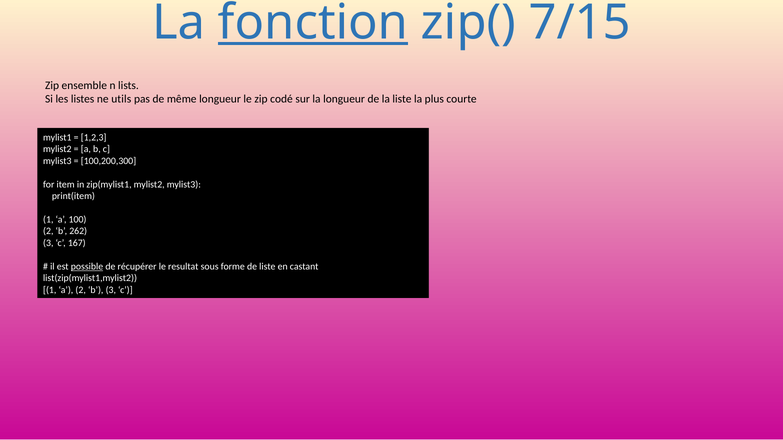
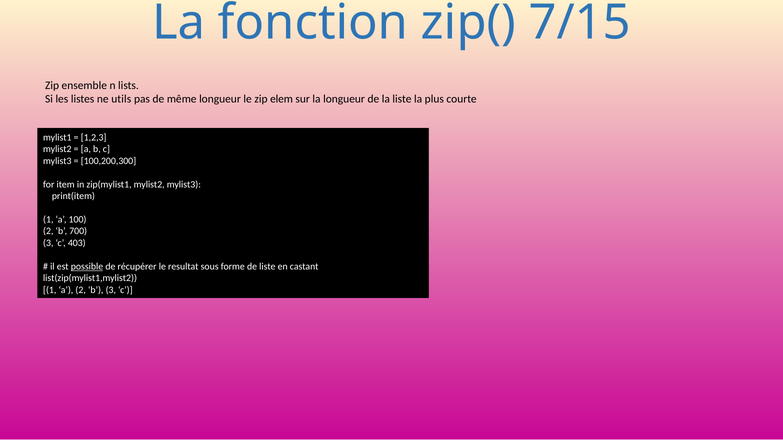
fonction underline: present -> none (313, 22)
codé: codé -> elem (282, 99)
262: 262 -> 700 (78, 231)
167: 167 -> 403 (77, 243)
